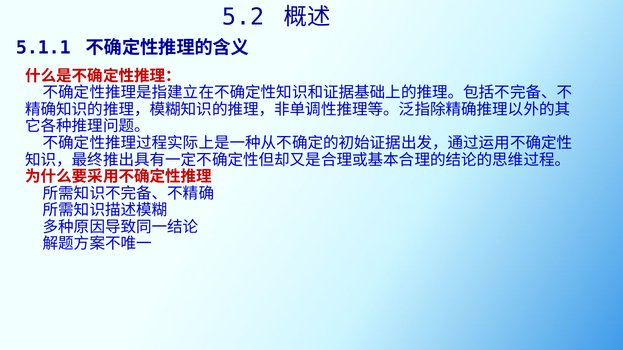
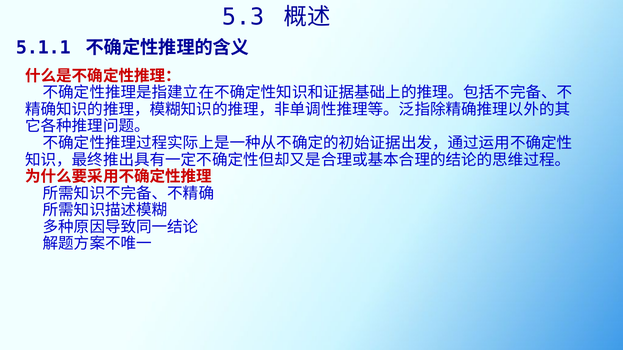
5.2: 5.2 -> 5.3 (243, 17)
